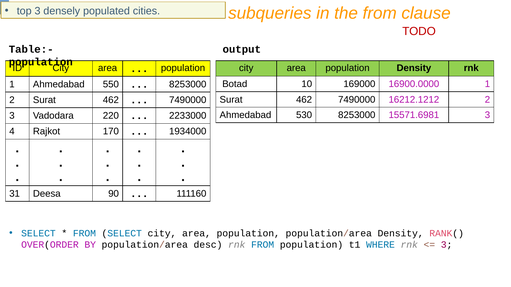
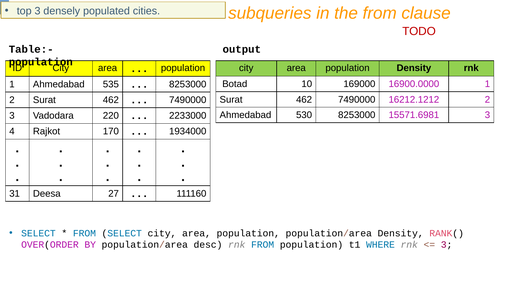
550: 550 -> 535 (111, 84)
90: 90 -> 27 (114, 194)
